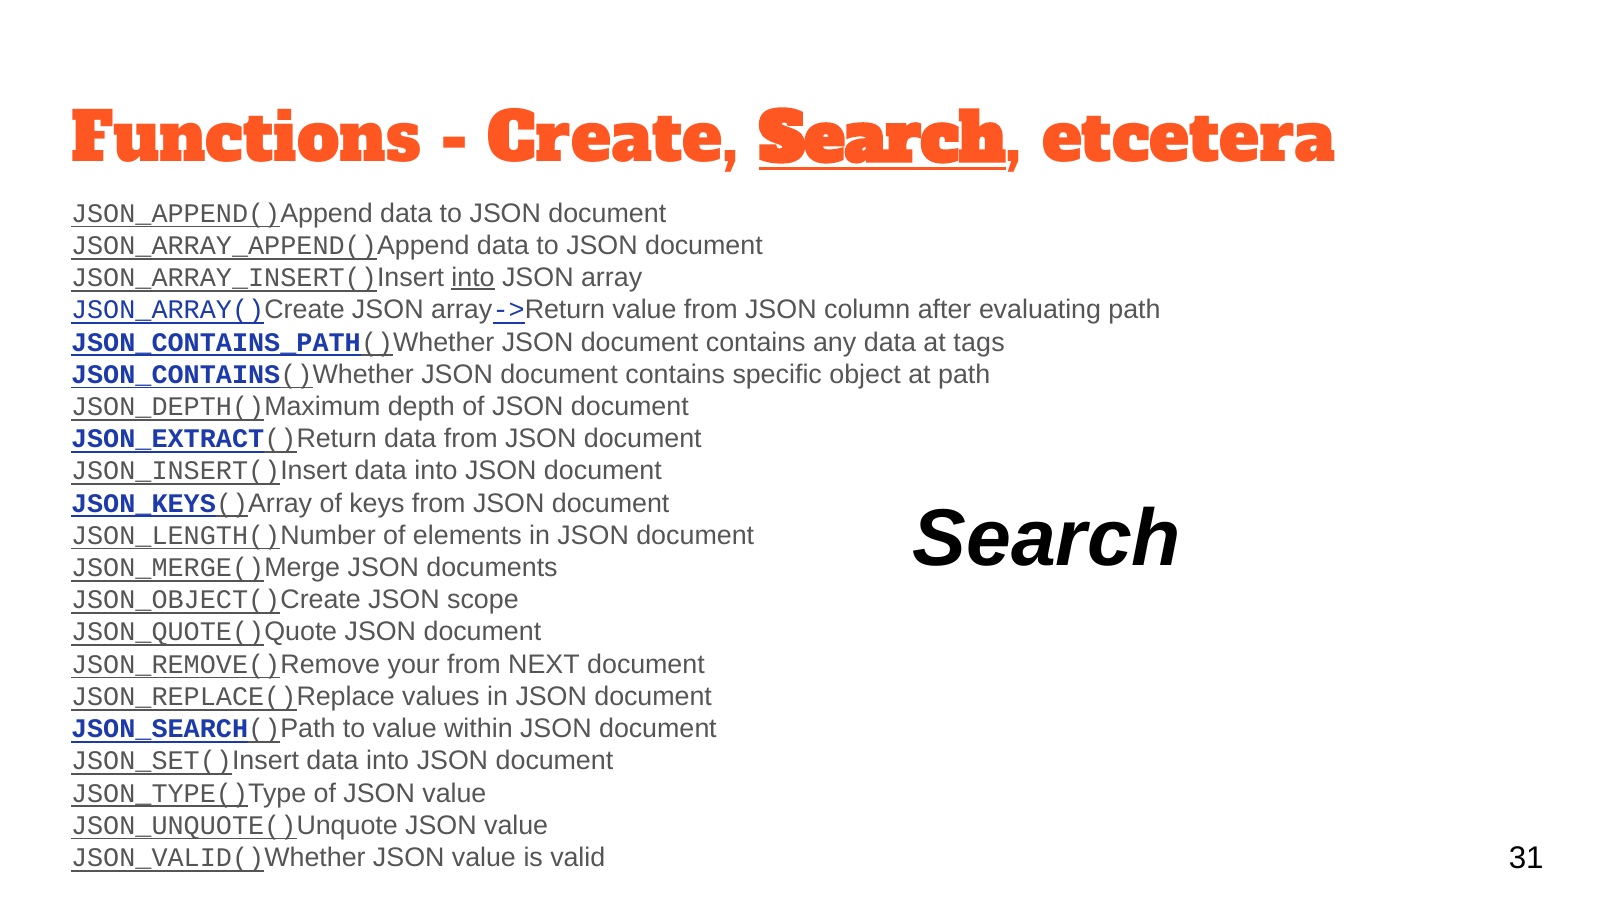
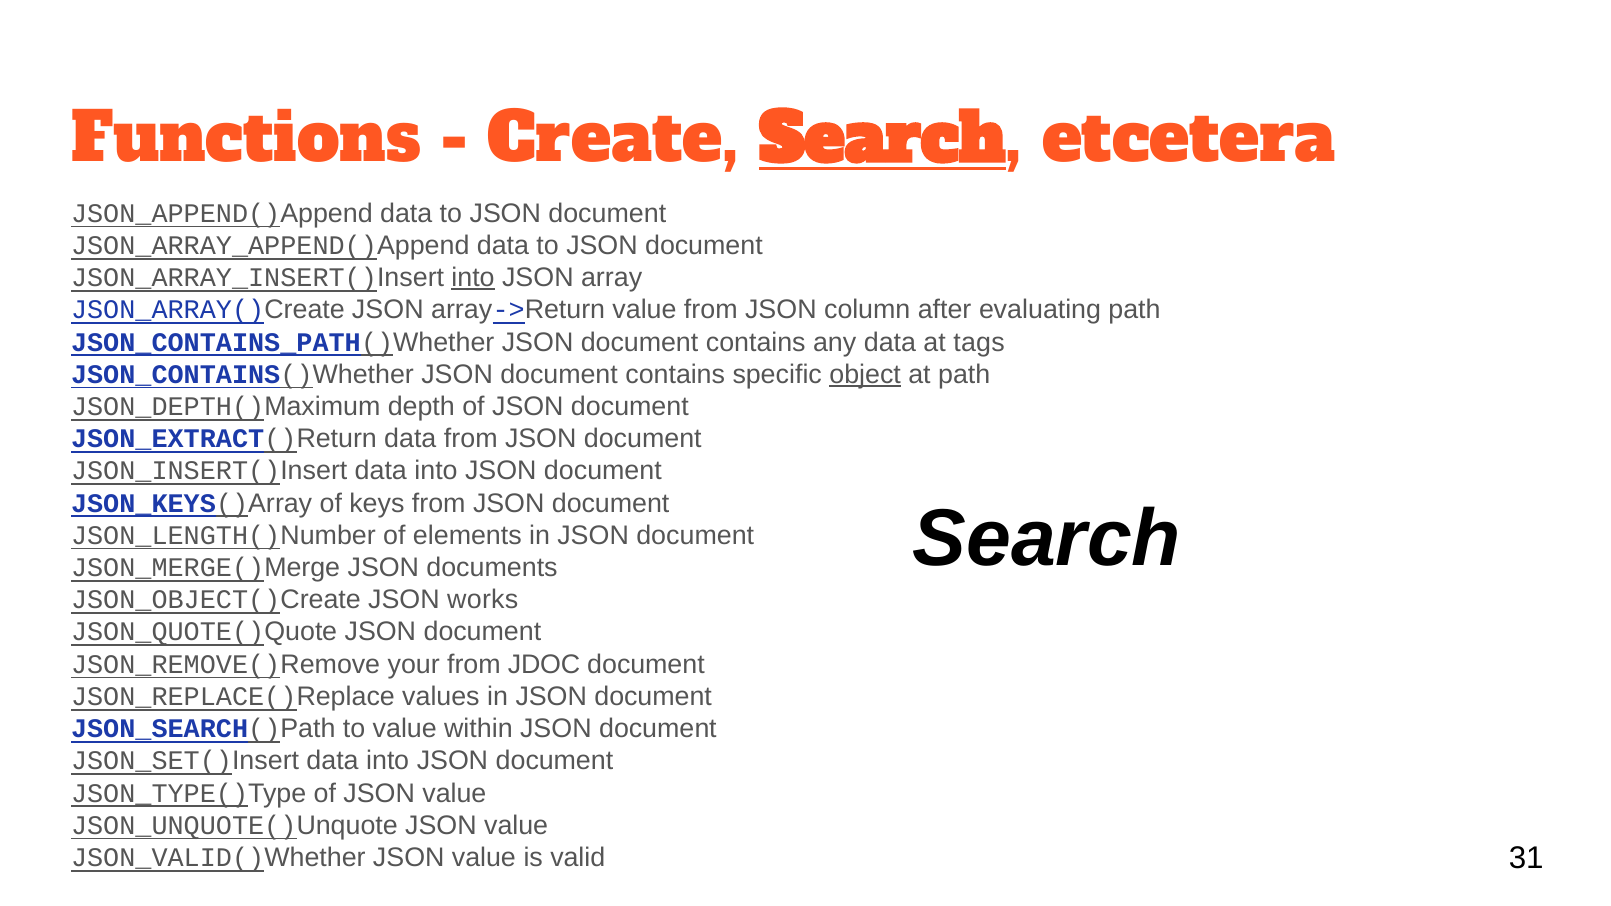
object underline: none -> present (865, 374)
scope: scope -> works (483, 600)
NEXT: NEXT -> JDOC (544, 664)
